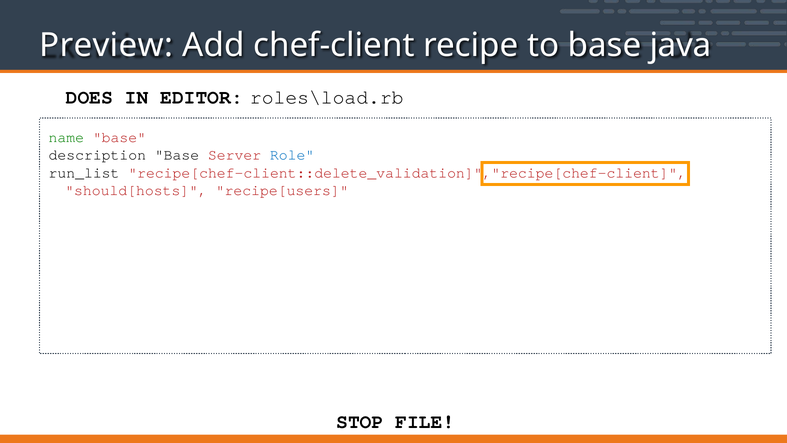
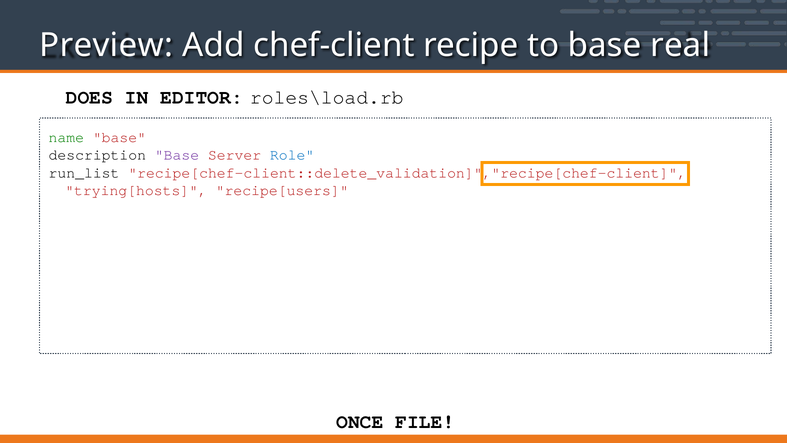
java: java -> real (680, 45)
Base colour: black -> purple (177, 155)
should[hosts: should[hosts -> trying[hosts (136, 190)
STOP: STOP -> ONCE (360, 421)
